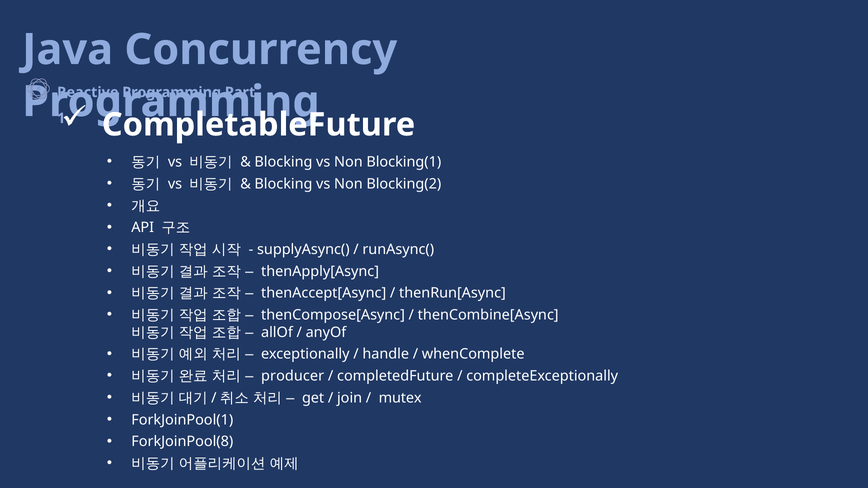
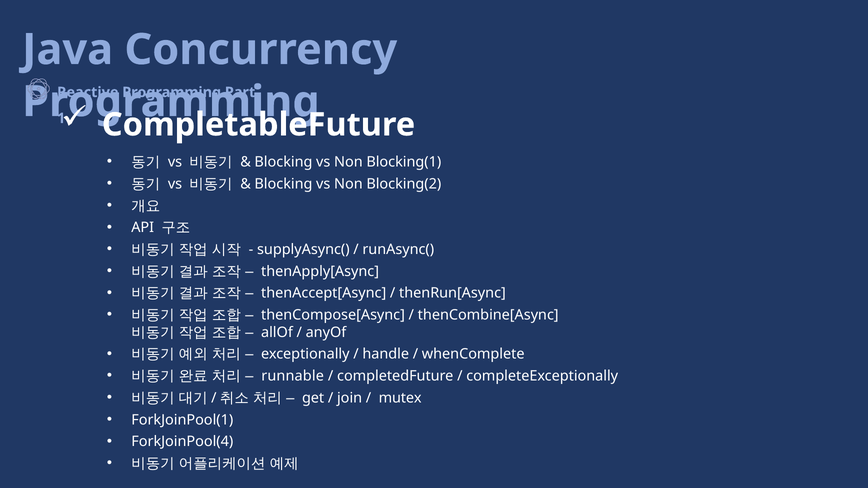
producer: producer -> runnable (293, 376)
ForkJoinPool(8: ForkJoinPool(8 -> ForkJoinPool(4 (182, 442)
